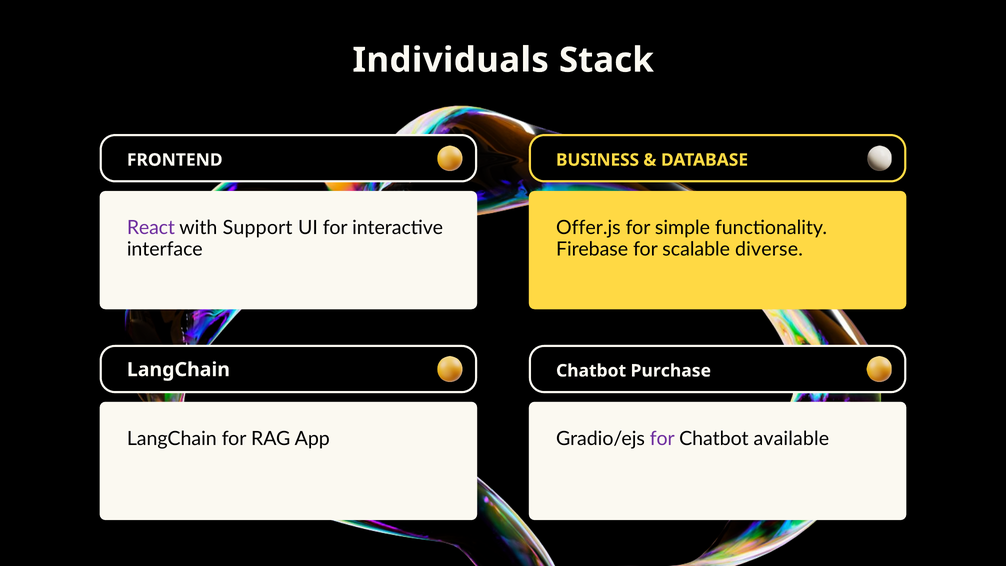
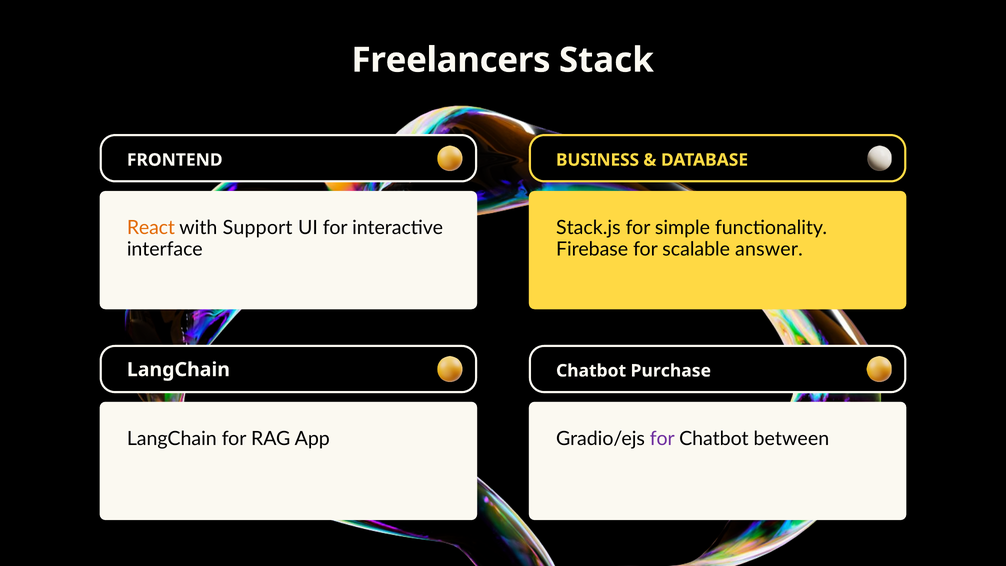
Individuals: Individuals -> Freelancers (451, 60)
React colour: purple -> orange (151, 228)
Offer.js: Offer.js -> Stack.js (588, 228)
diverse: diverse -> answer (769, 249)
available: available -> between (791, 439)
